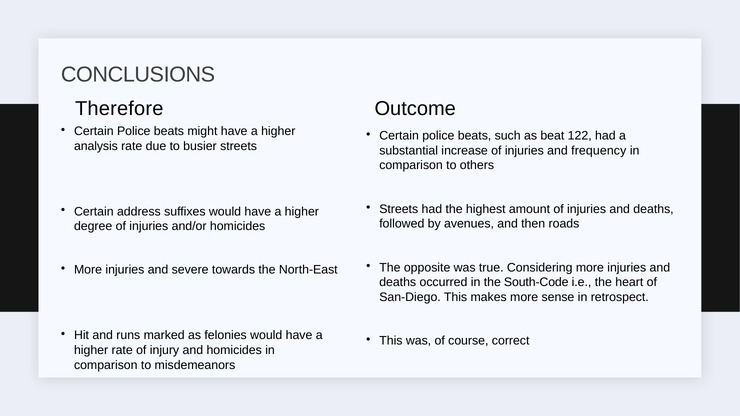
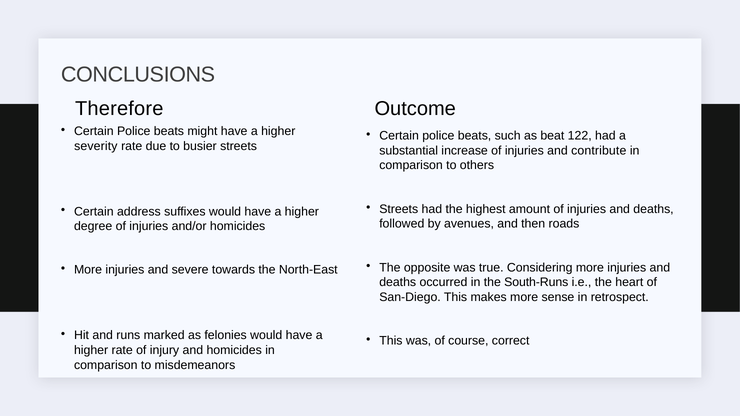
analysis: analysis -> severity (96, 146)
frequency: frequency -> contribute (599, 151)
South-Code: South-Code -> South-Runs (536, 282)
